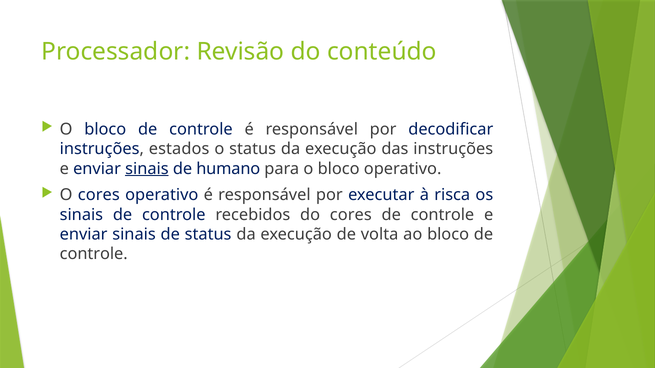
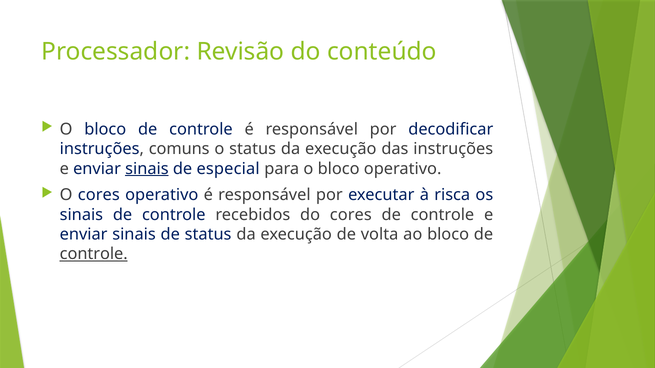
estados: estados -> comuns (179, 149)
humano: humano -> especial (228, 169)
controle underline: none -> present (94, 254)
